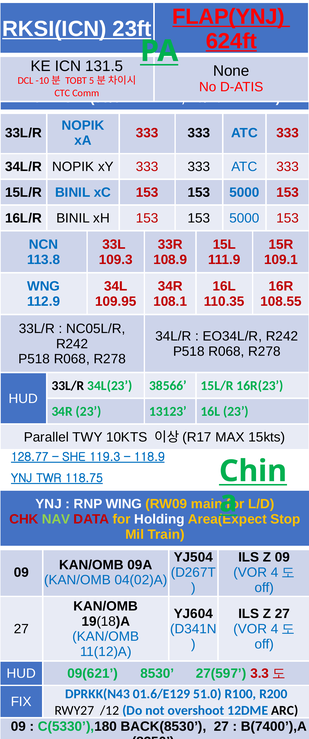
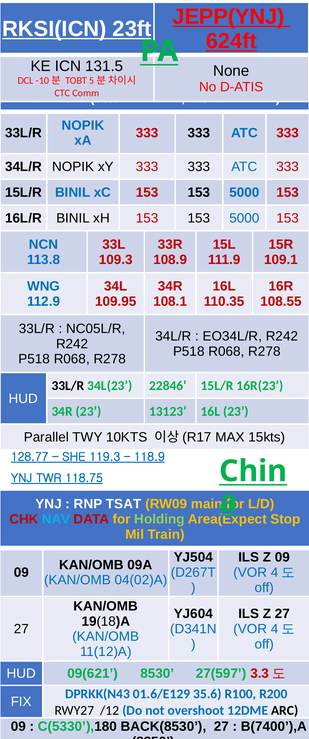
FLAP(YNJ: FLAP(YNJ -> JEPP(YNJ (228, 17)
38566: 38566 -> 22846 (168, 386)
WING: WING -> TSAT (124, 504)
NAV colour: light green -> light blue (56, 519)
Holding colour: white -> light green (159, 519)
51.0: 51.0 -> 35.6 (207, 694)
